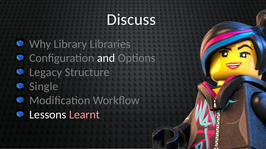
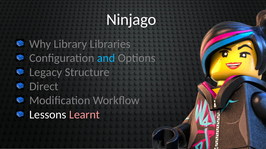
Discuss: Discuss -> Ninjago (131, 20)
and colour: white -> light blue (106, 58)
Single: Single -> Direct (44, 87)
